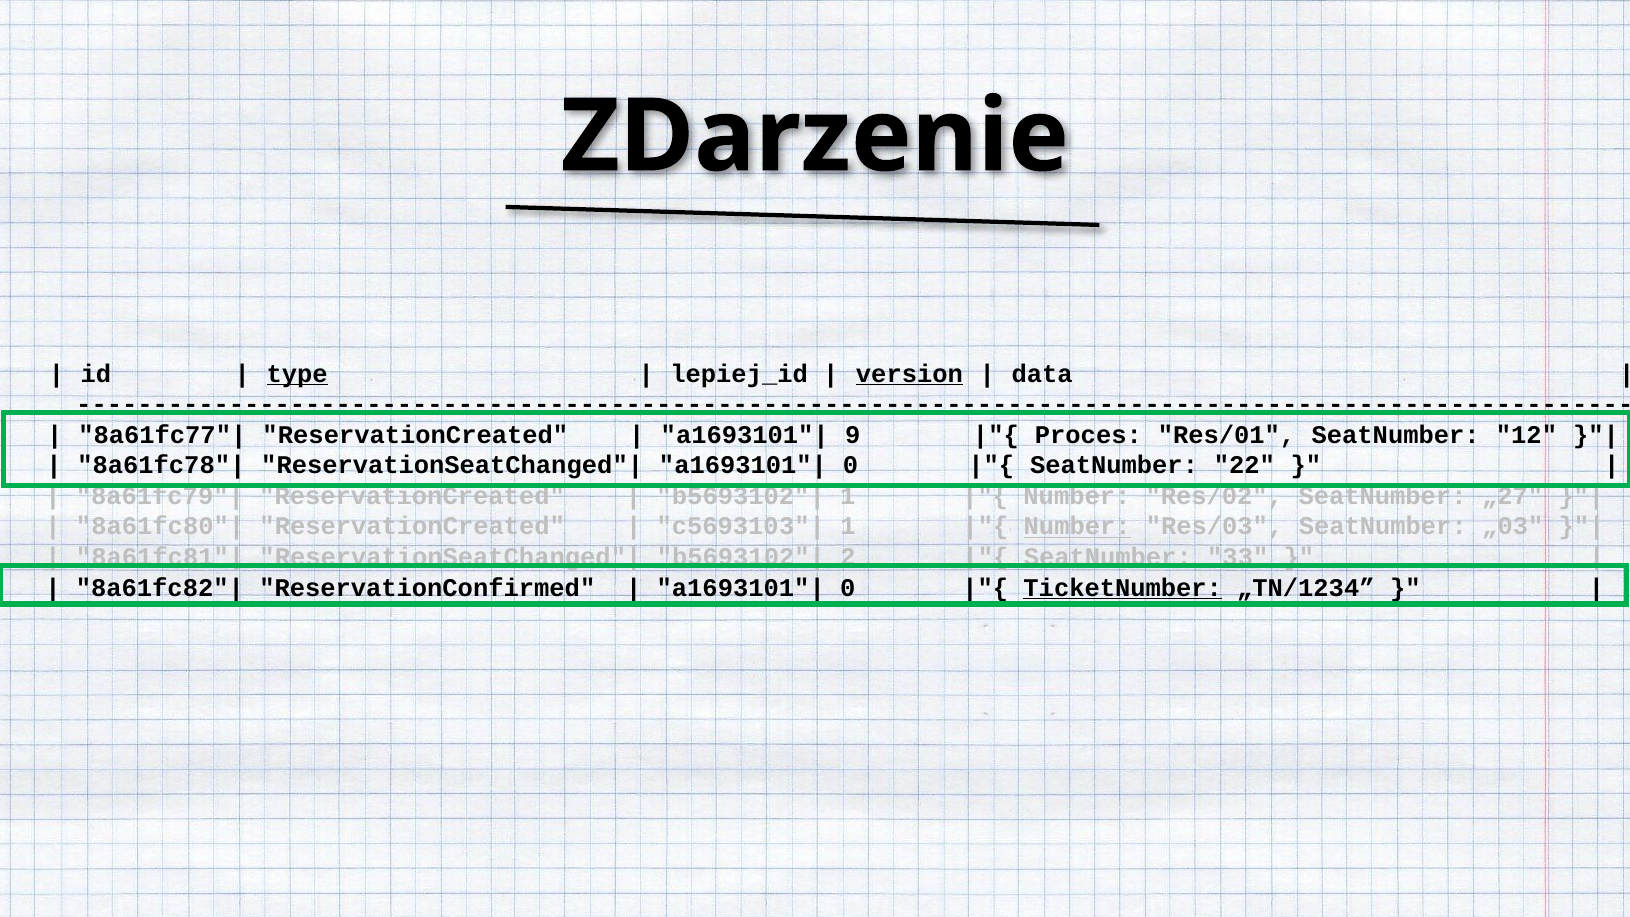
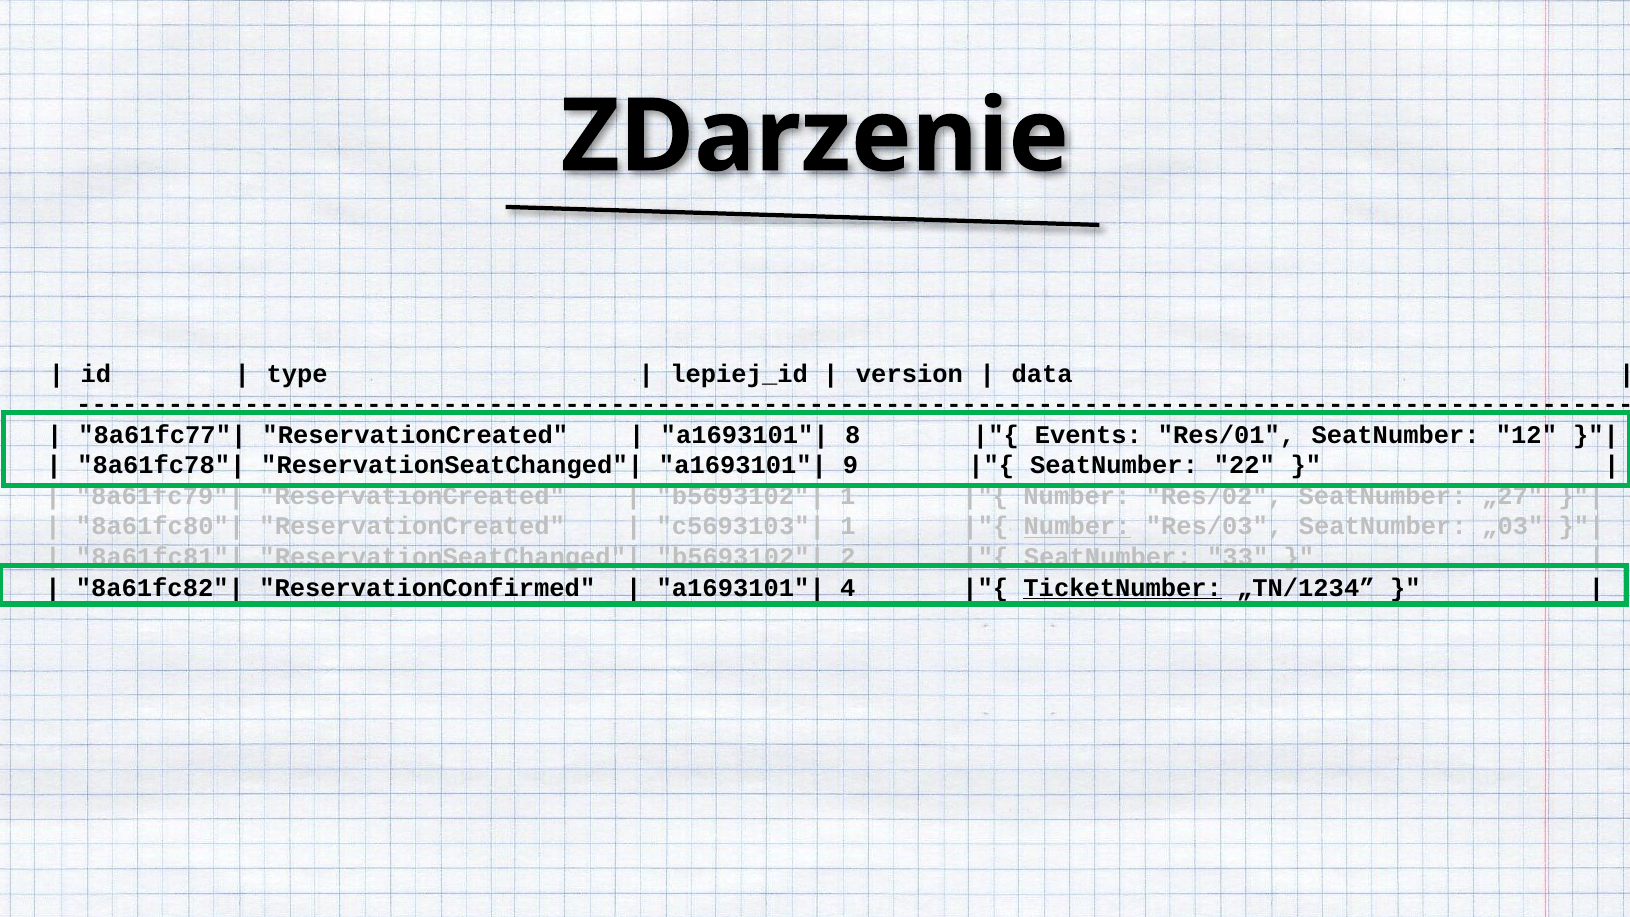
type underline: present -> none (297, 374)
version underline: present -> none (909, 374)
9: 9 -> 8 (853, 435)
Proces: Proces -> Events (1088, 435)
0: 0 -> 9 (851, 465)
0: 0 -> 4 (848, 588)
